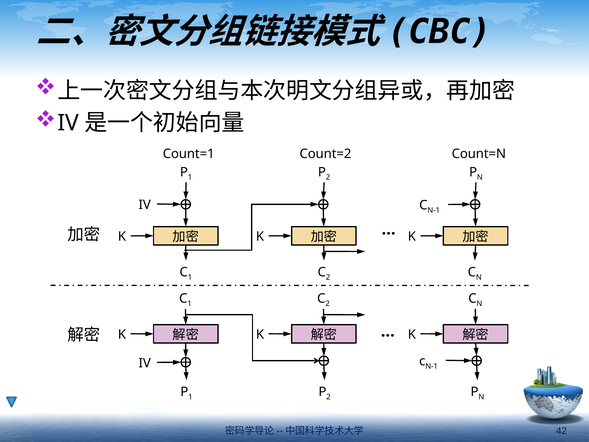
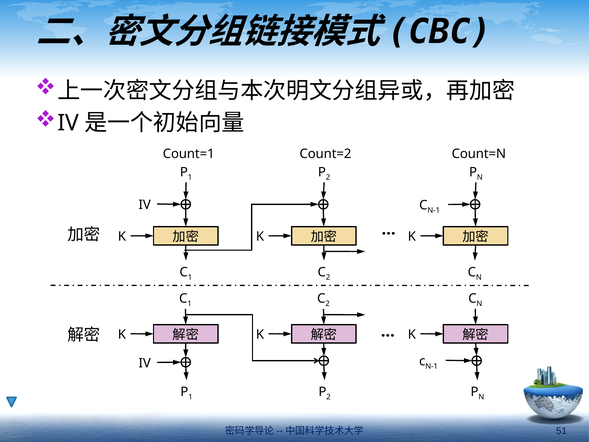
42: 42 -> 51 (562, 431)
